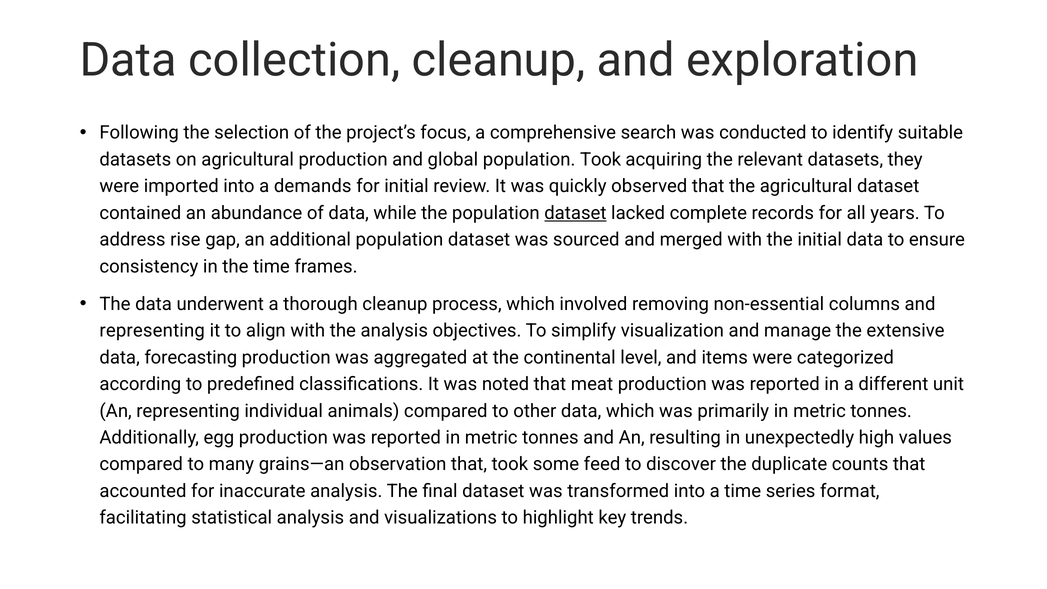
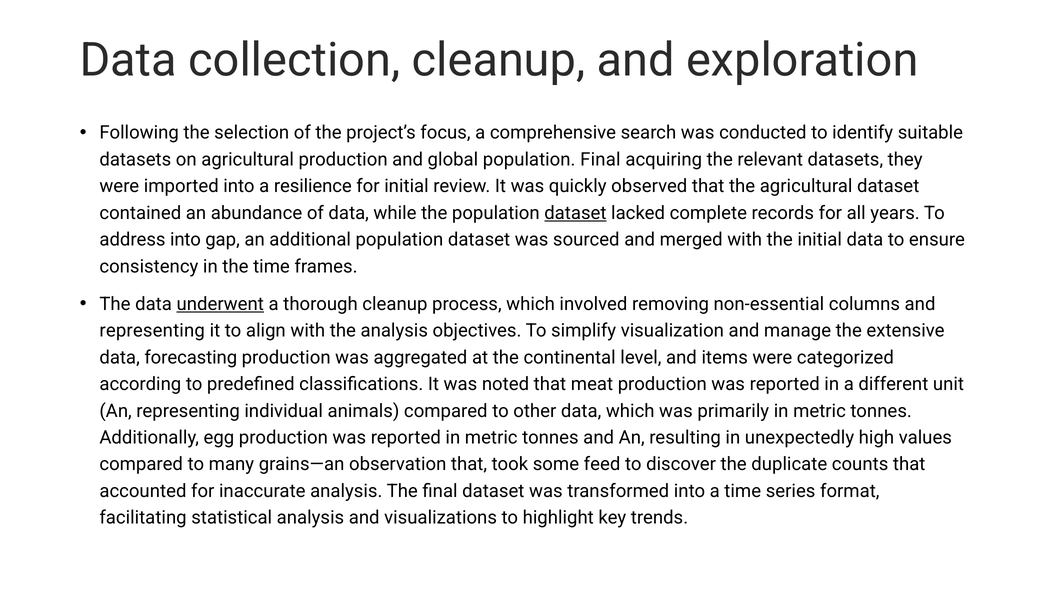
population Took: Took -> Final (600, 160)
demands: demands -> resilience (313, 186)
address rise: rise -> into (185, 240)
underwent underline: none -> present (220, 304)
